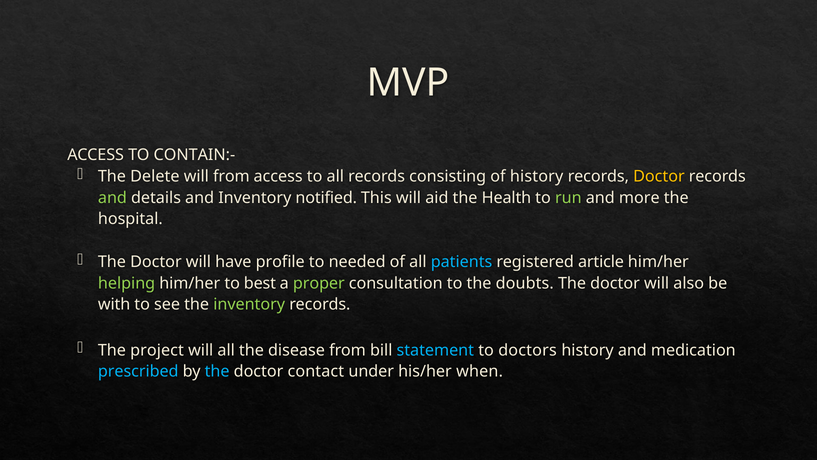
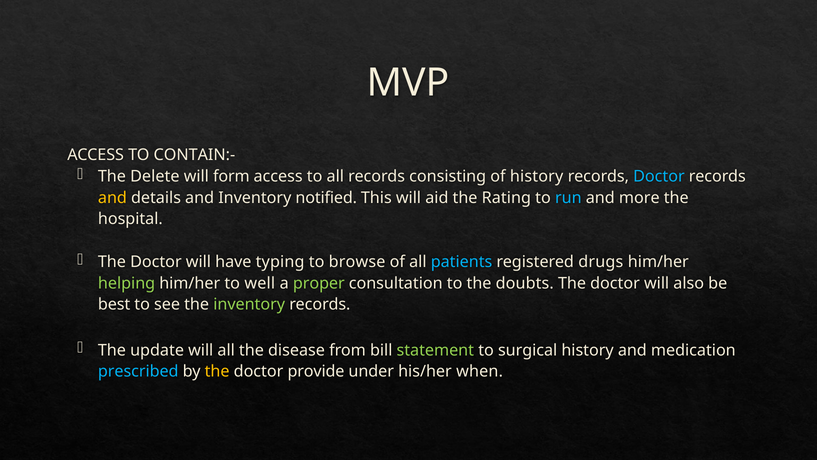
will from: from -> form (231, 176)
Doctor colour: yellow -> light blue (659, 176)
and colour: light green -> yellow (112, 198)
Health: Health -> Rating (506, 198)
run colour: light green -> light blue (568, 198)
profile: profile -> typing (280, 262)
needed: needed -> browse (357, 262)
article: article -> drugs (601, 262)
best: best -> well (260, 283)
with: with -> best (114, 304)
project: project -> update (157, 350)
statement colour: light blue -> light green (435, 350)
doctors: doctors -> surgical (528, 350)
the colour: light blue -> yellow (217, 371)
contact: contact -> provide (316, 371)
